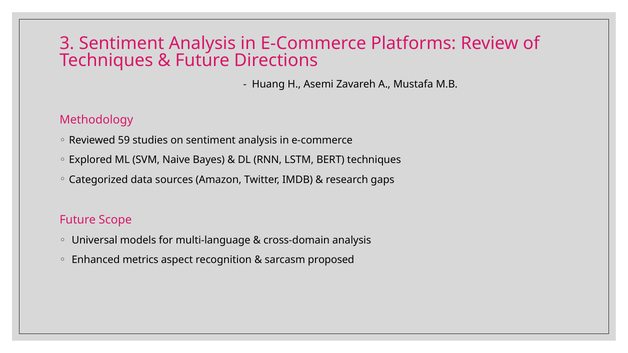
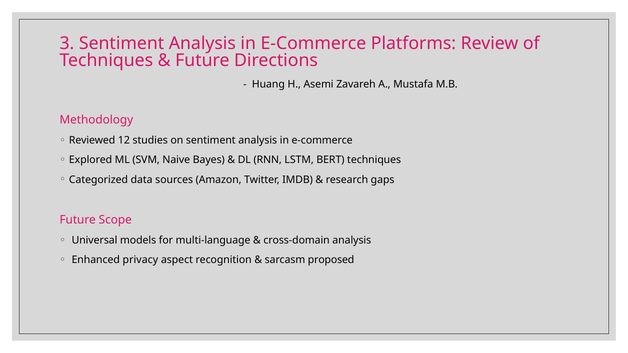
59: 59 -> 12 (124, 140)
metrics: metrics -> privacy (140, 260)
